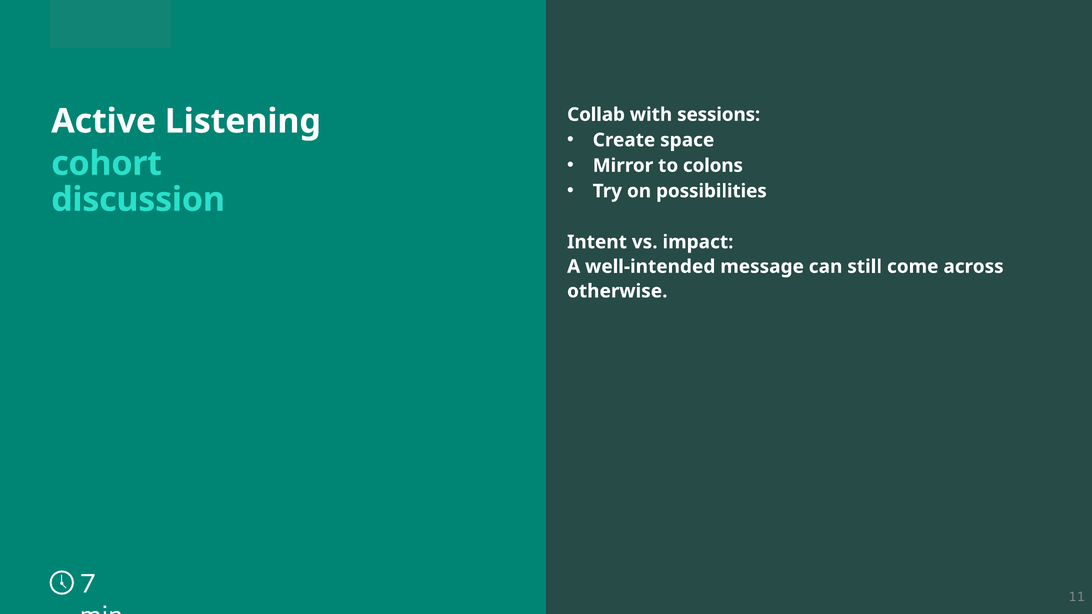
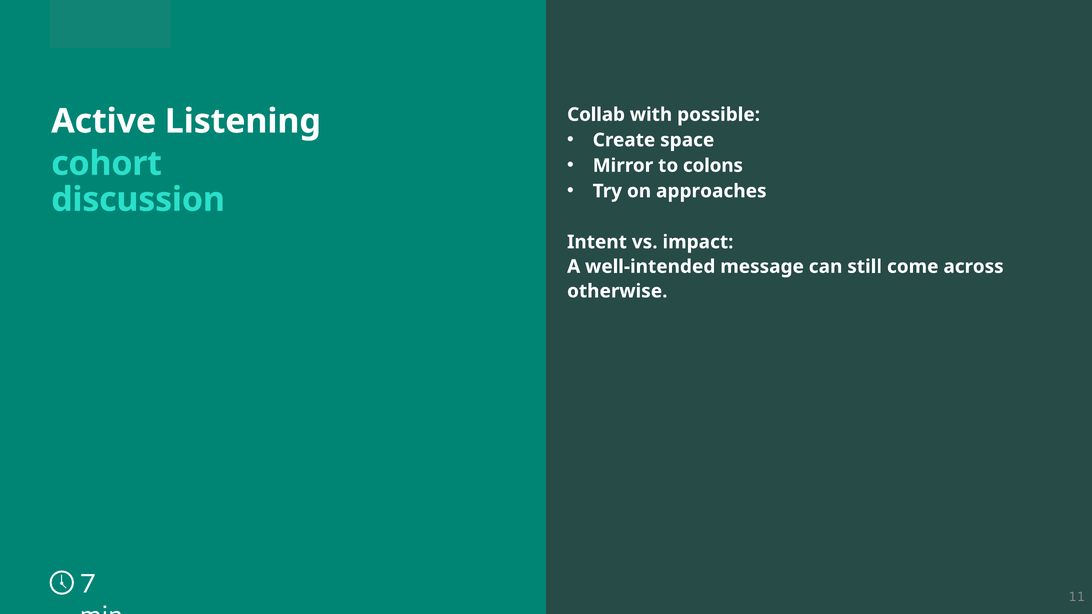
sessions: sessions -> possible (719, 115)
possibilities: possibilities -> approaches (711, 191)
